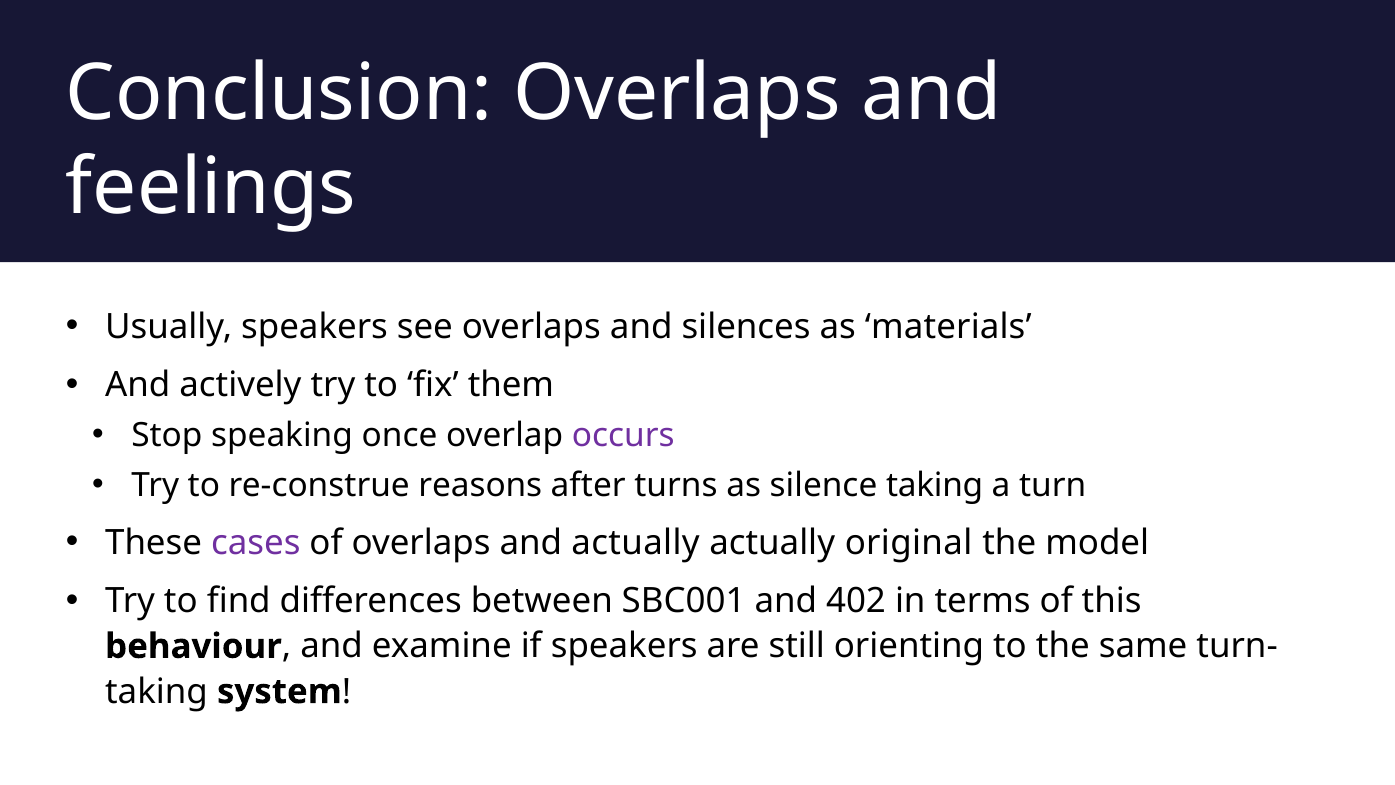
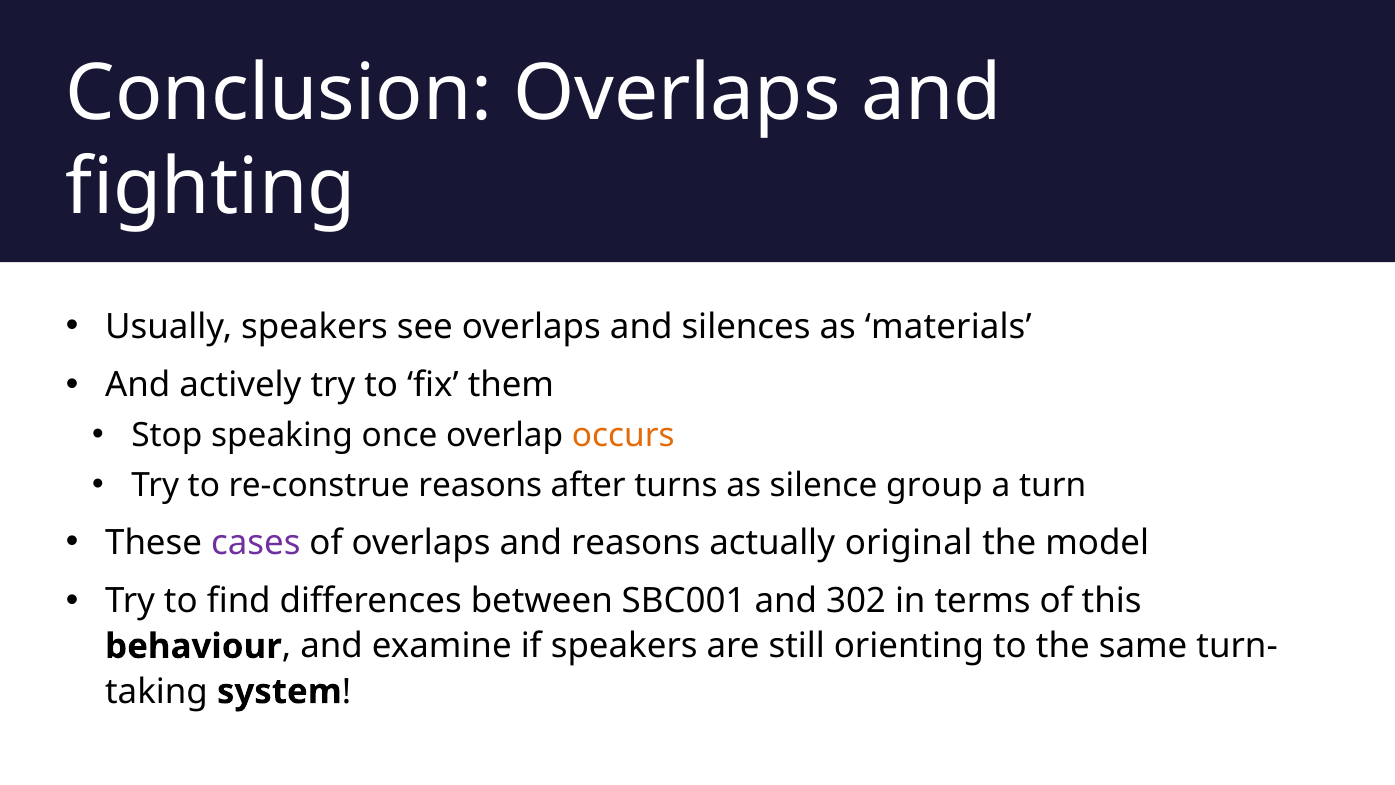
feelings: feelings -> fighting (211, 188)
occurs colour: purple -> orange (623, 436)
silence taking: taking -> group (934, 485)
and actually: actually -> reasons (636, 543)
402: 402 -> 302 (856, 601)
